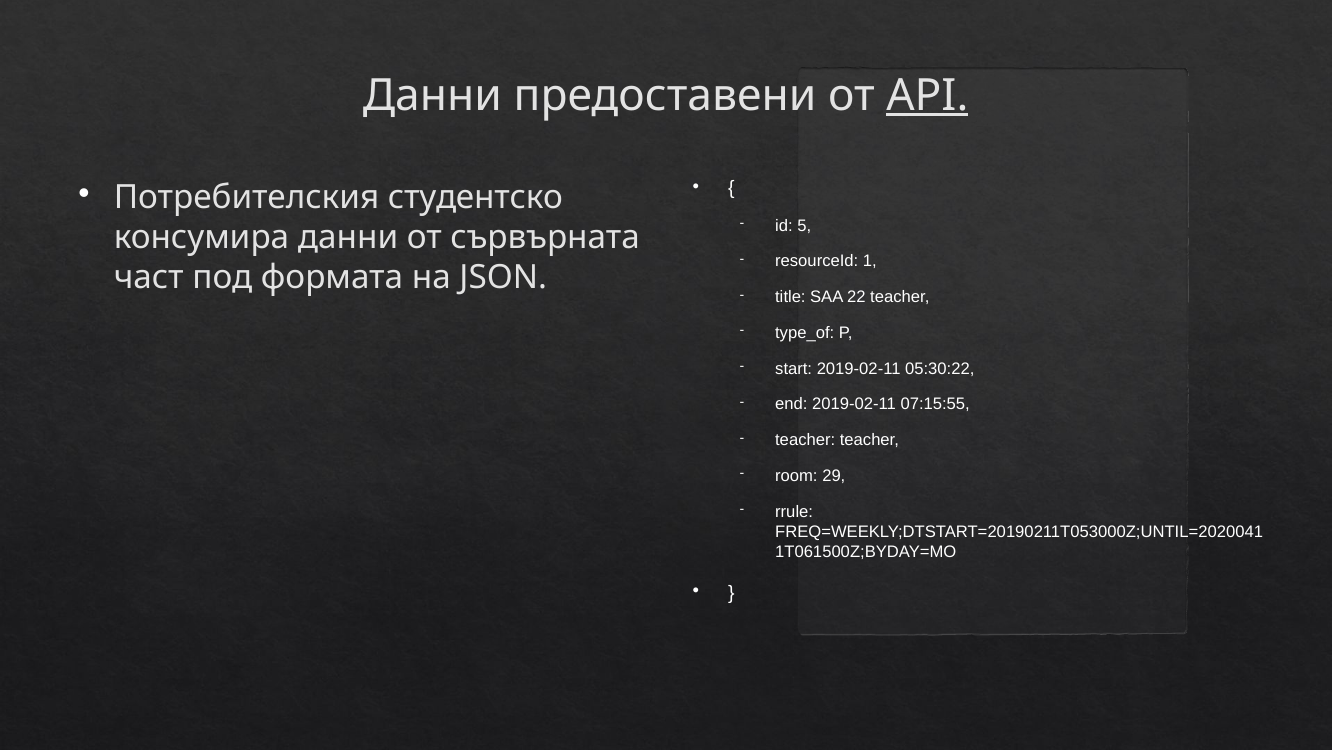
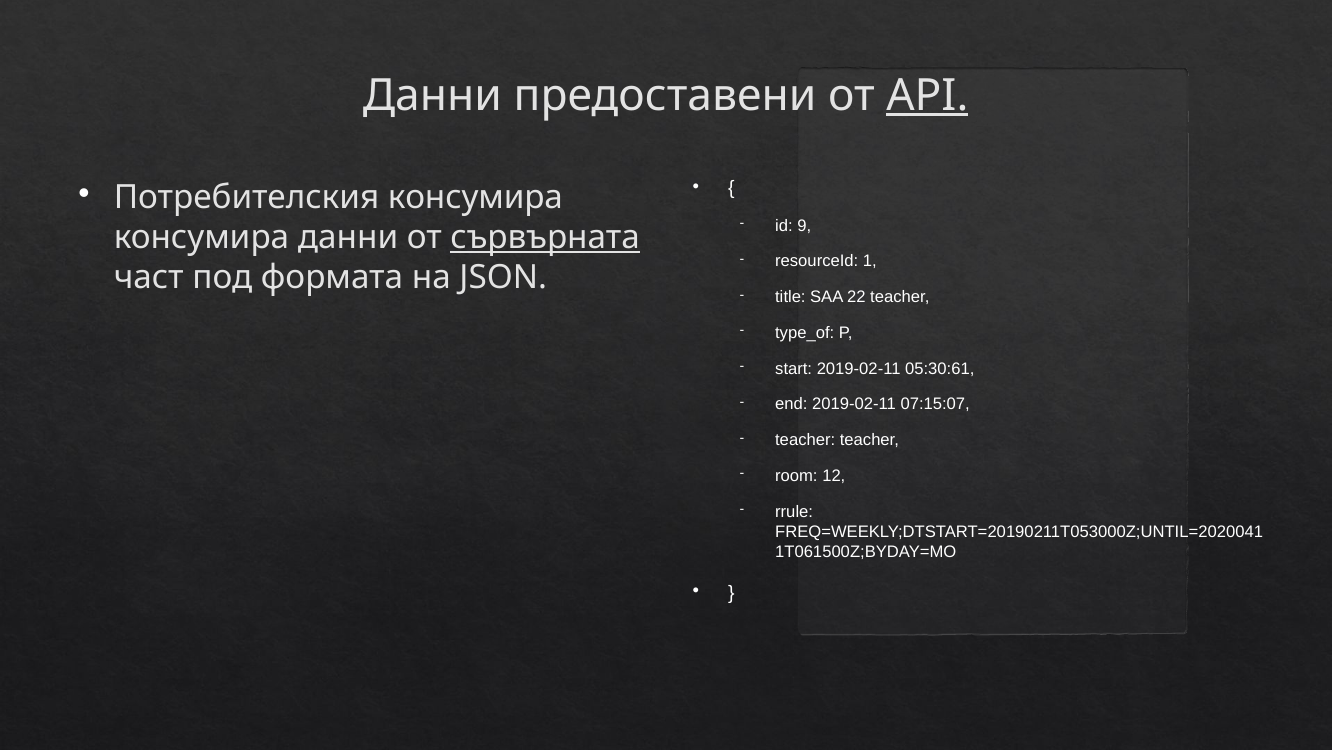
Потребителския студентско: студентско -> консумира (475, 198)
5: 5 -> 9 (804, 225)
сървърната underline: none -> present (545, 238)
05:30:22: 05:30:22 -> 05:30:61 (940, 368)
07:15:55: 07:15:55 -> 07:15:07 (935, 404)
29: 29 -> 12 (834, 475)
